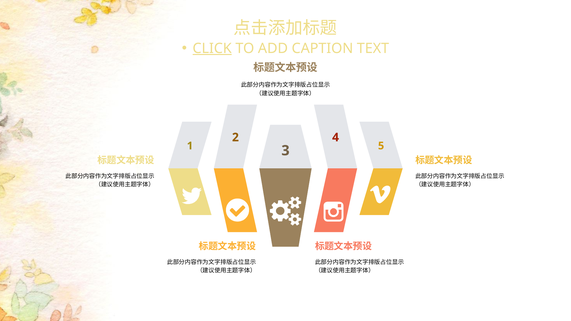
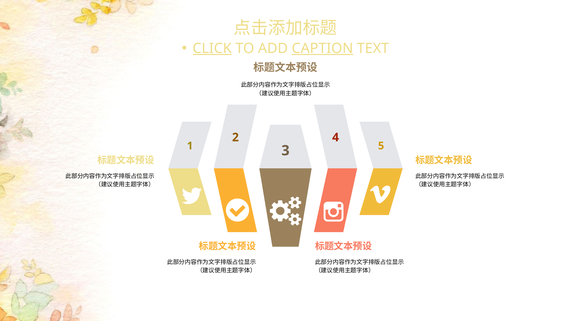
CAPTION underline: none -> present (322, 48)
